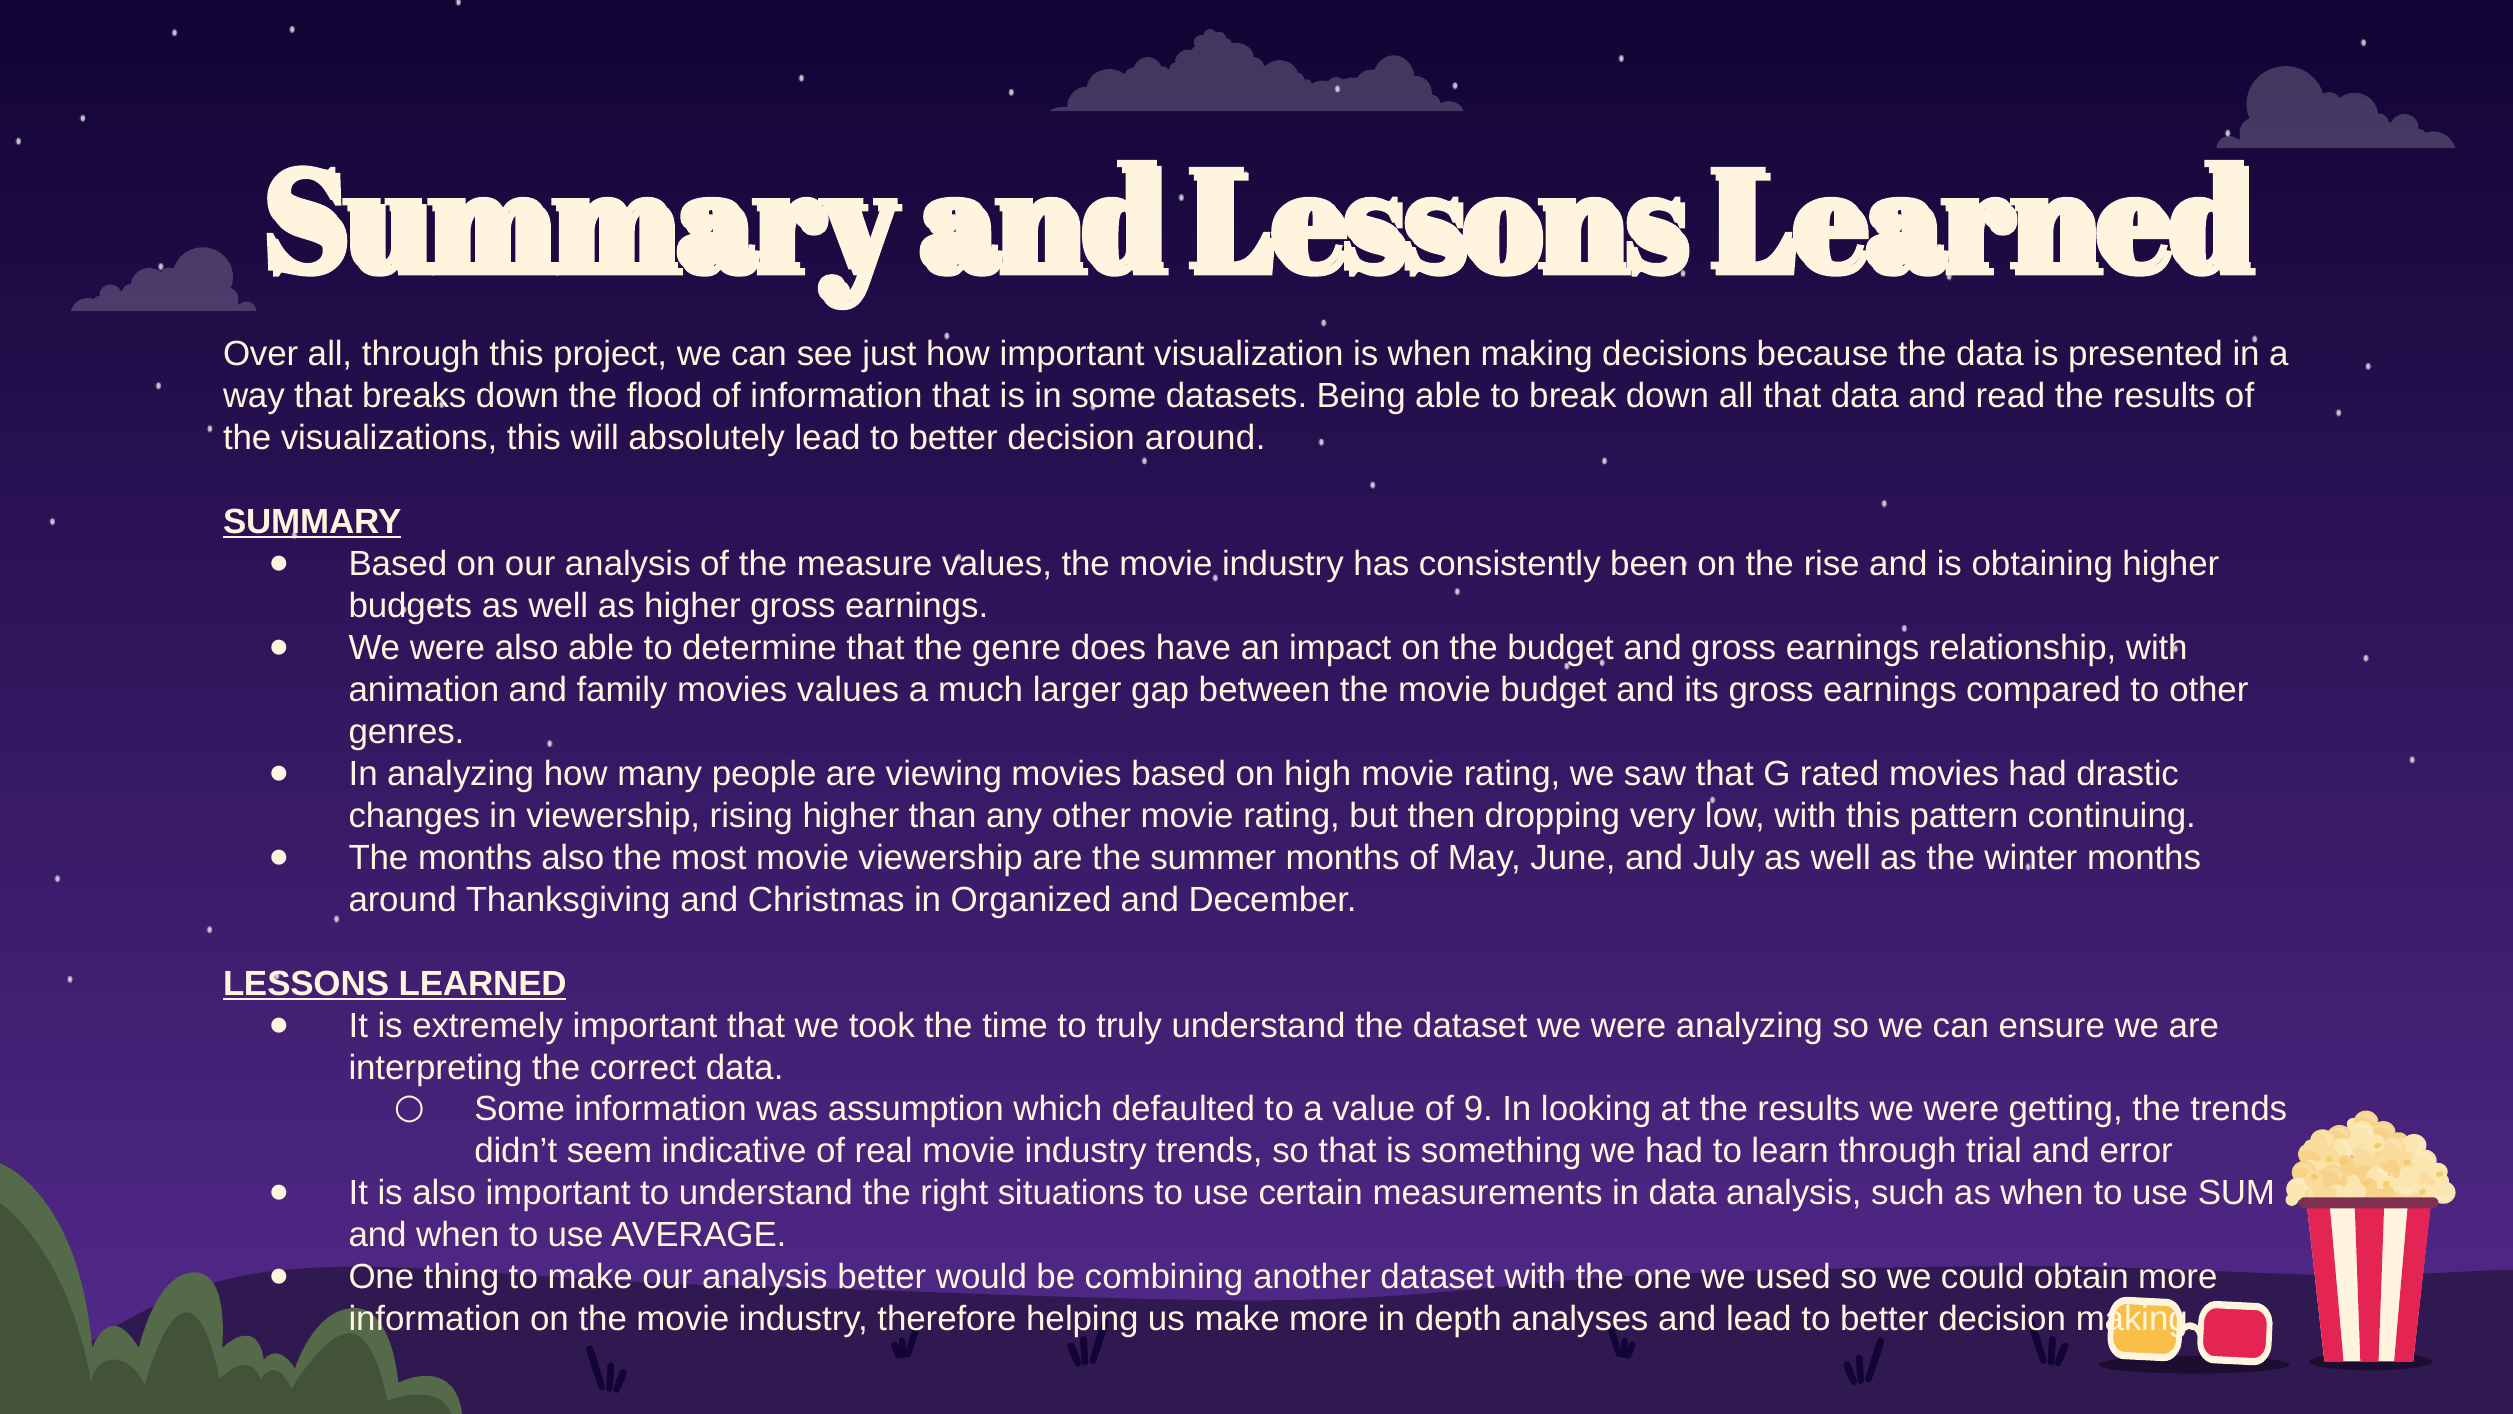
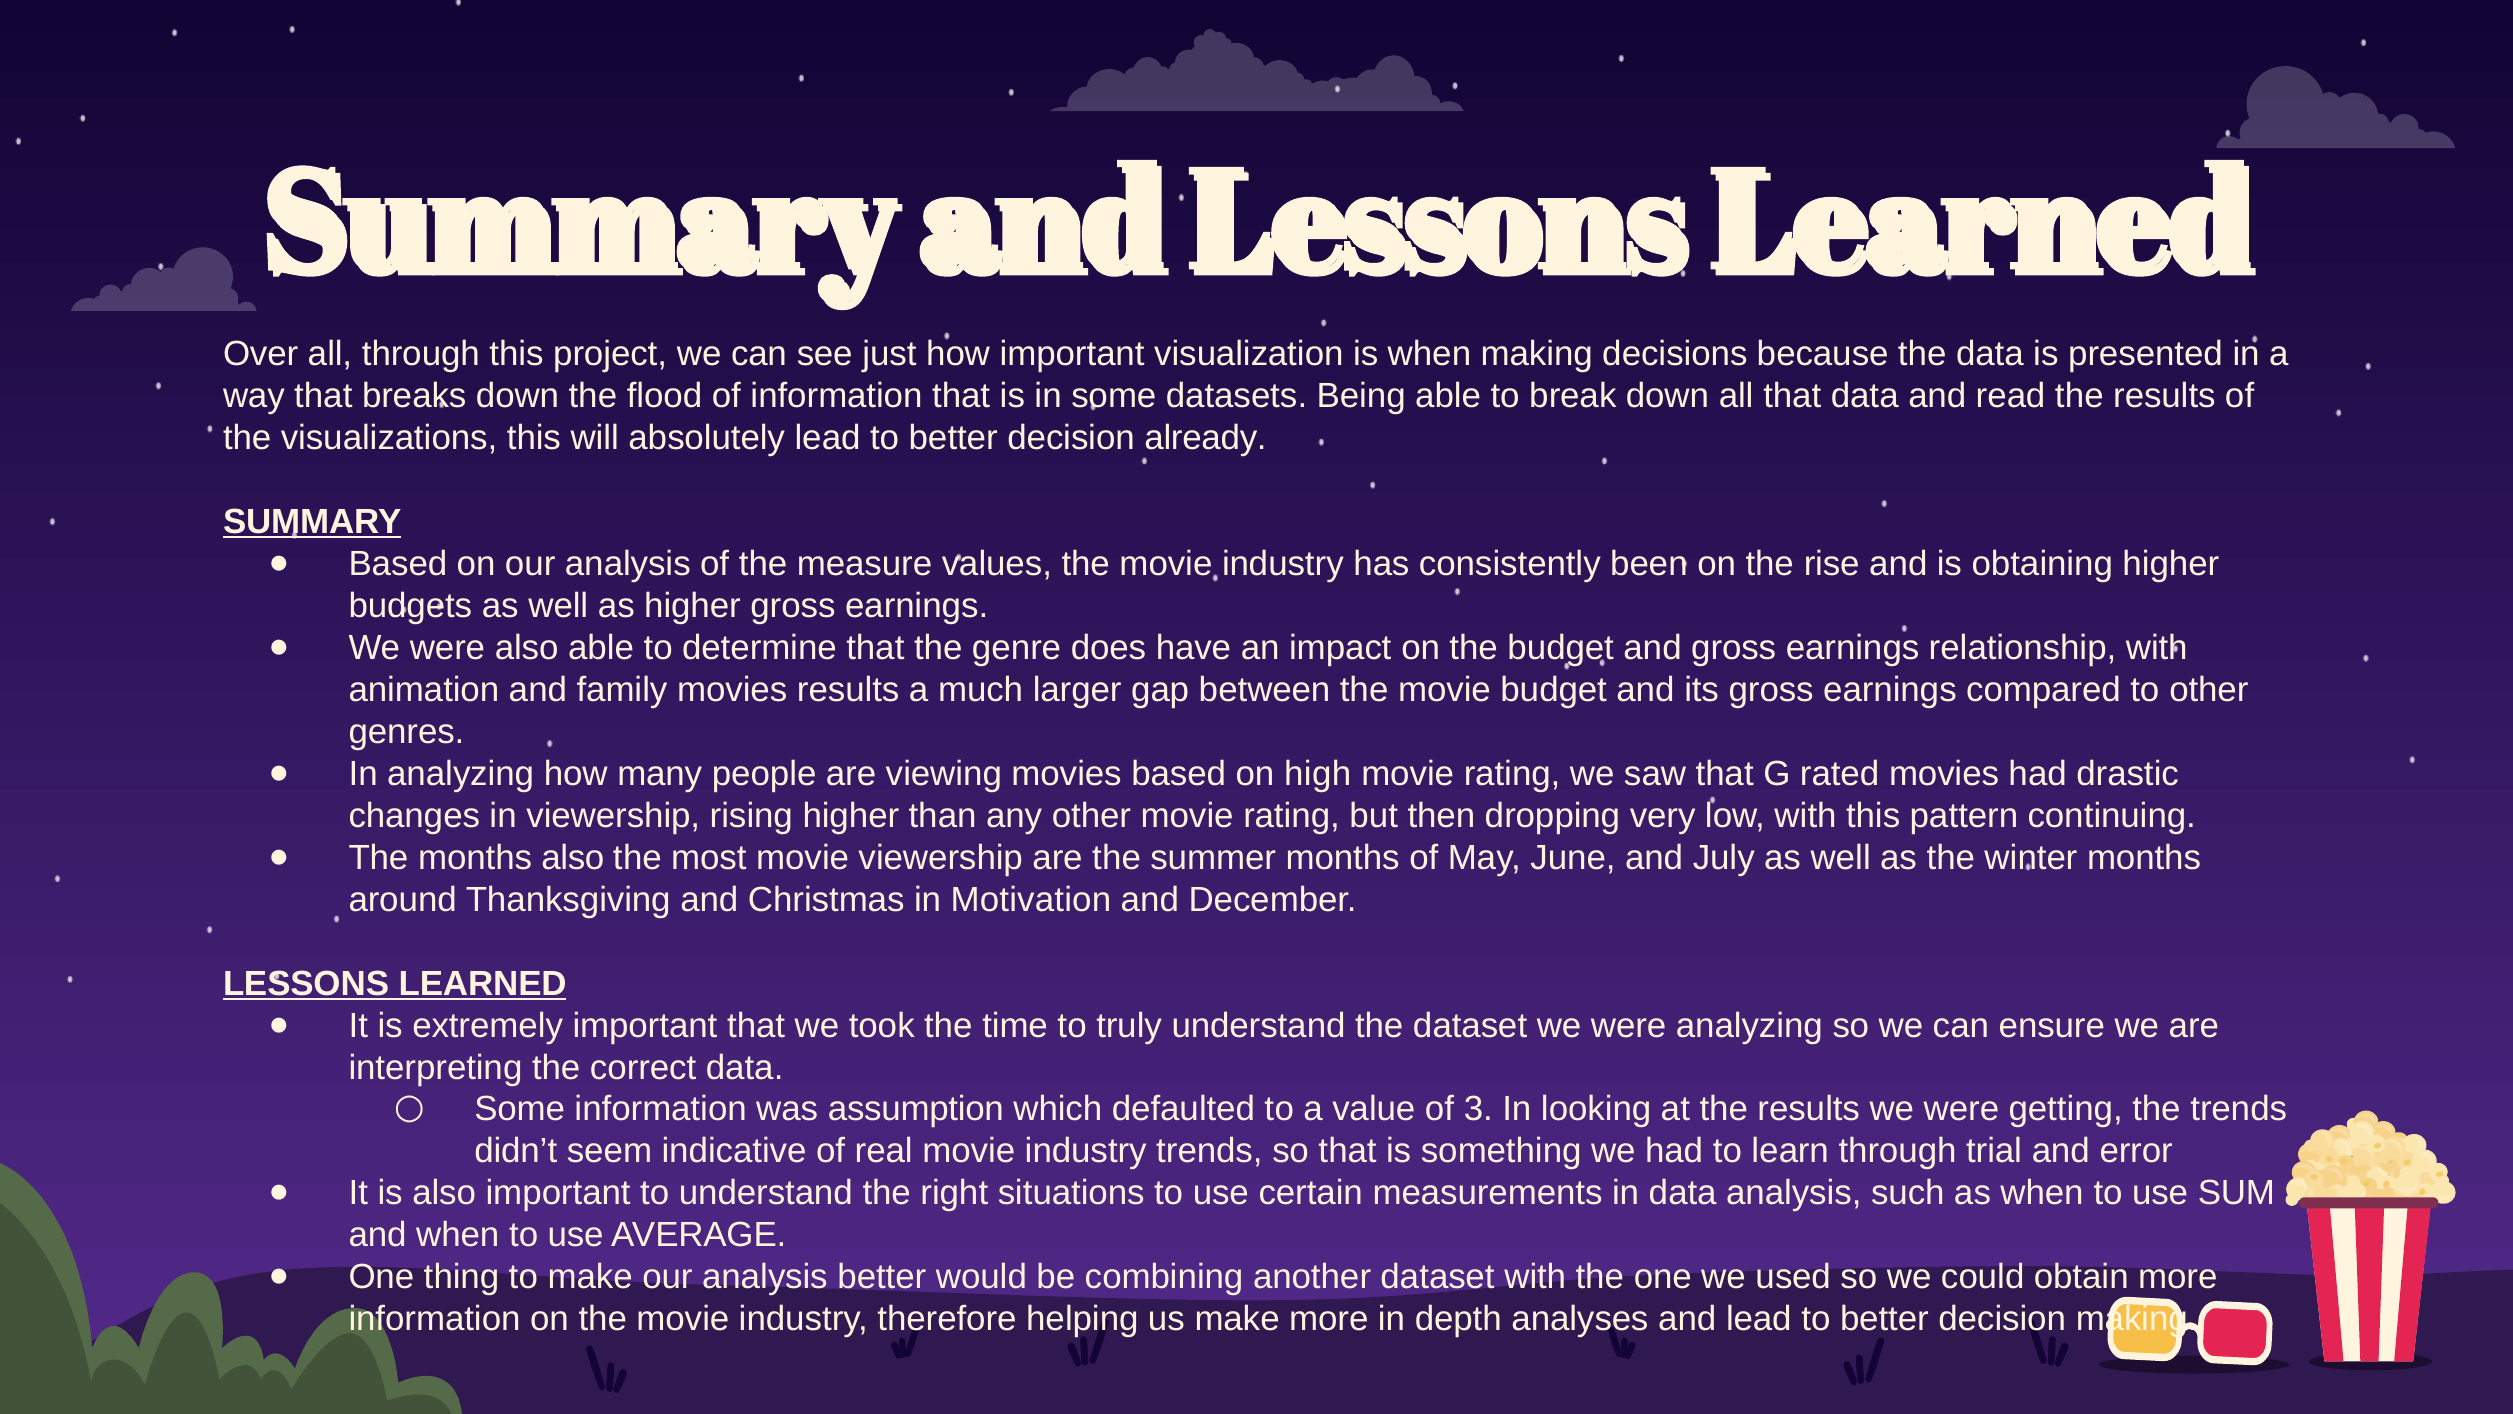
decision around: around -> already (1205, 438)
movies values: values -> results (848, 690)
Organized: Organized -> Motivation (1031, 899)
9: 9 -> 3 (1478, 1109)
